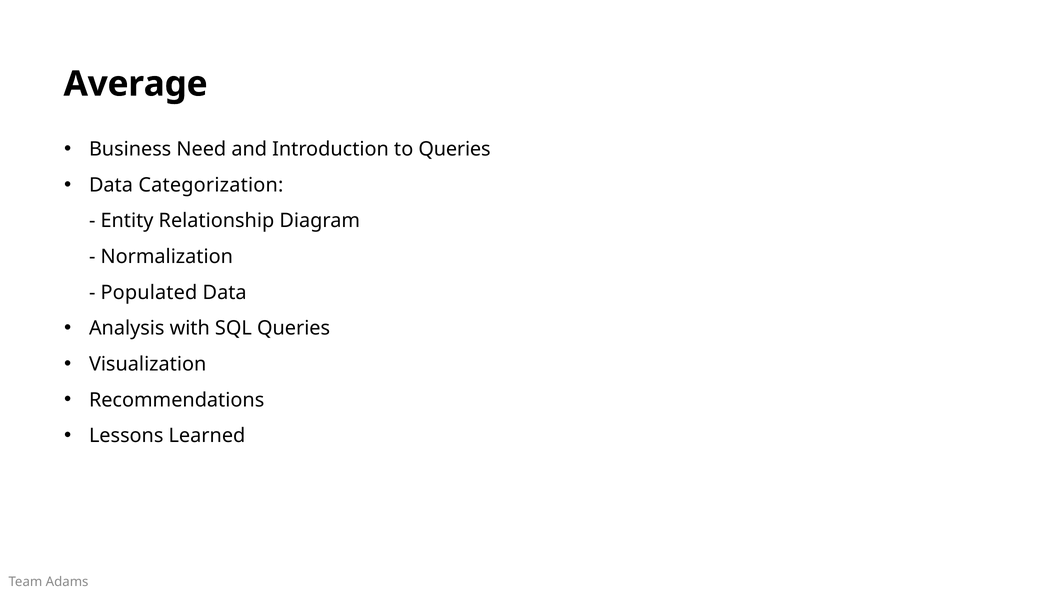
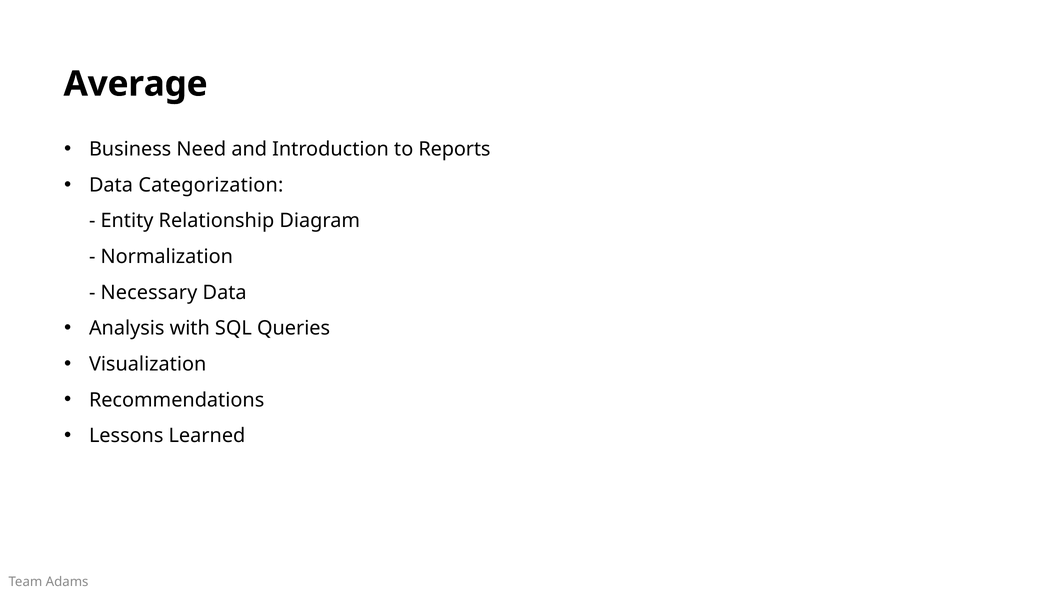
to Queries: Queries -> Reports (454, 149)
Populated: Populated -> Necessary (149, 292)
